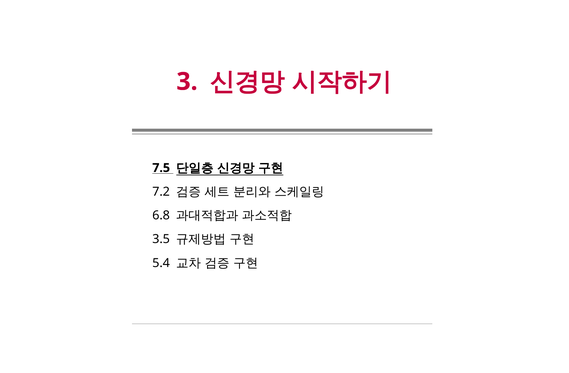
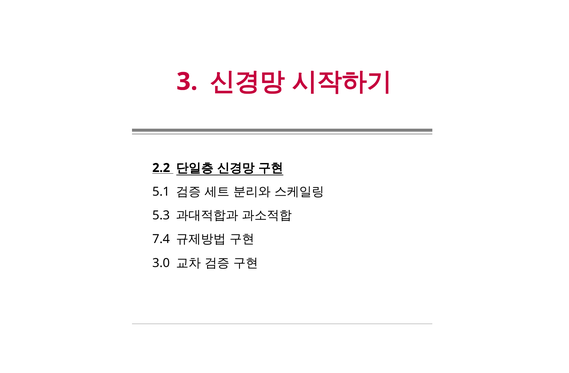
7.5: 7.5 -> 2.2 (161, 168)
7.2: 7.2 -> 5.1 (161, 192)
6.8: 6.8 -> 5.3 (161, 216)
3.5: 3.5 -> 7.4 (161, 240)
5.4: 5.4 -> 3.0 (161, 263)
